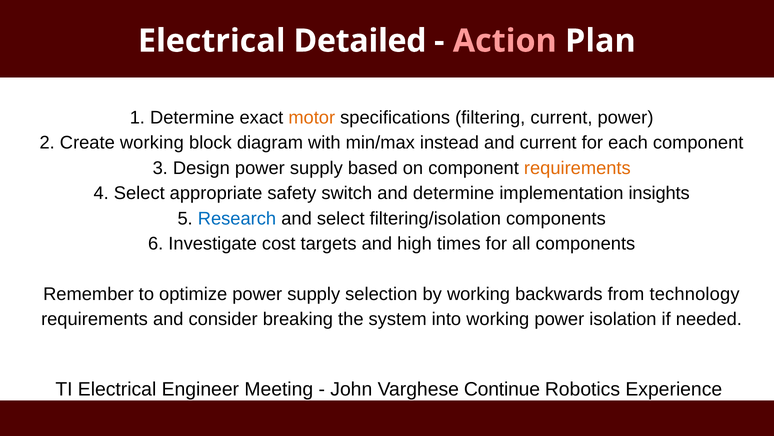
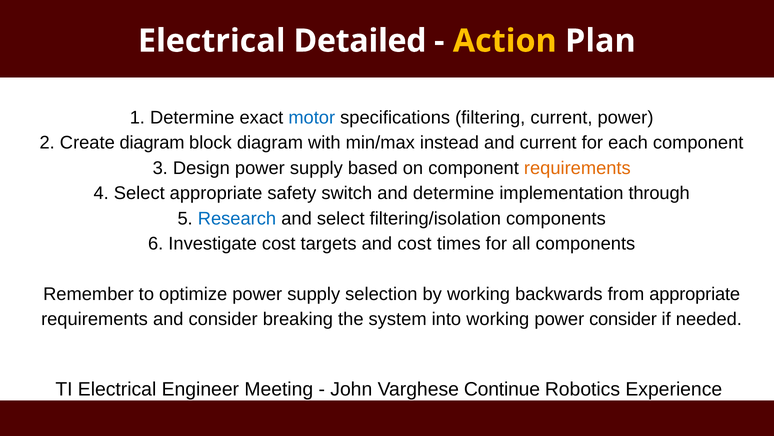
Action colour: pink -> yellow (505, 41)
motor colour: orange -> blue (312, 117)
Create working: working -> diagram (152, 143)
insights: insights -> through (659, 193)
and high: high -> cost (414, 243)
from technology: technology -> appropriate (695, 294)
power isolation: isolation -> consider (623, 319)
